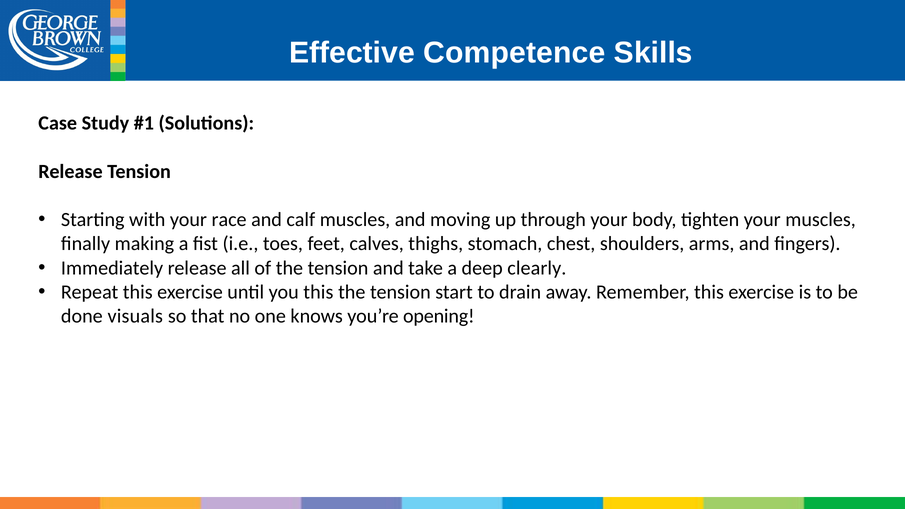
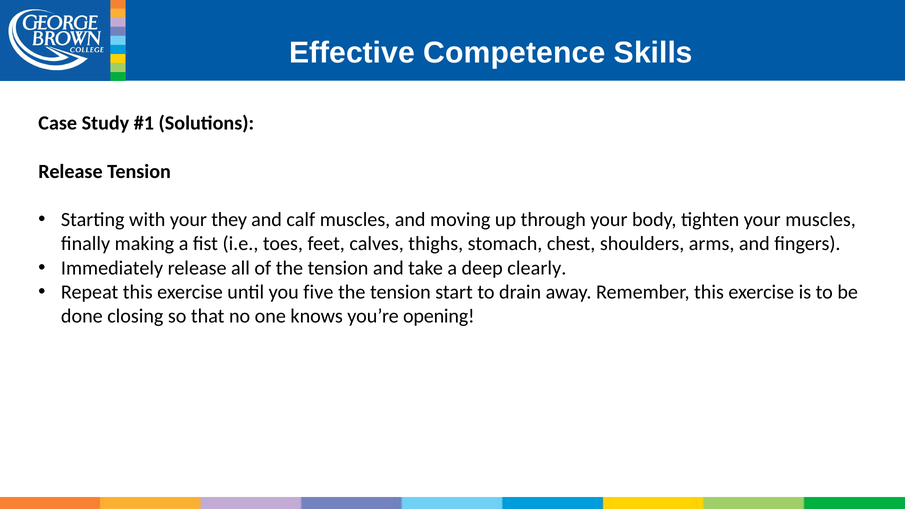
race: race -> they (229, 220)
you this: this -> five (318, 292)
visuals: visuals -> closing (135, 316)
